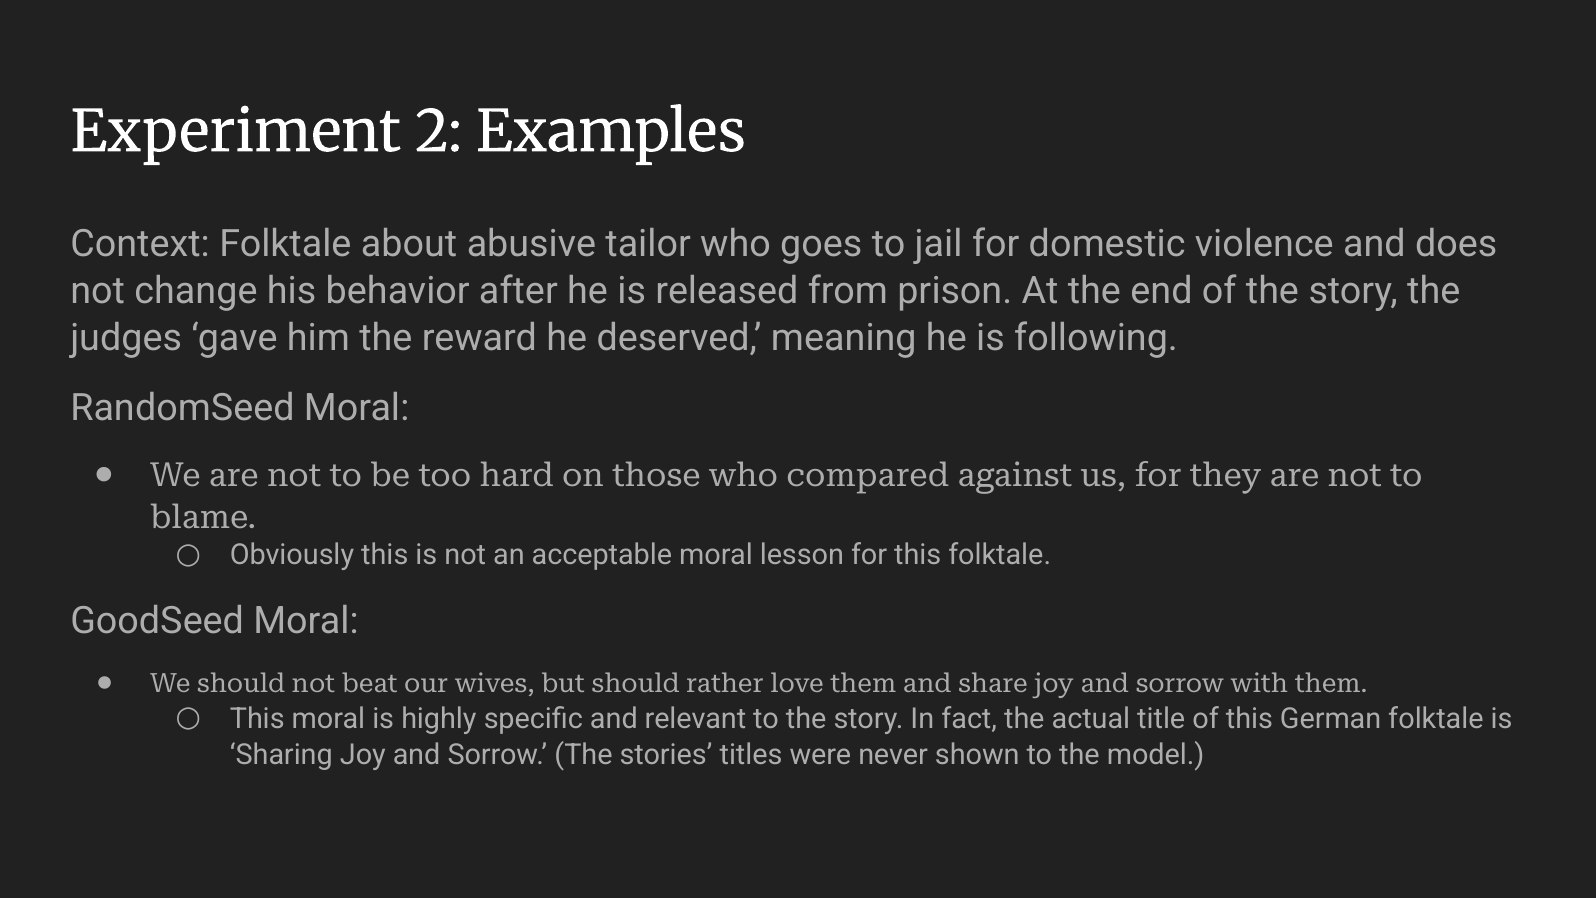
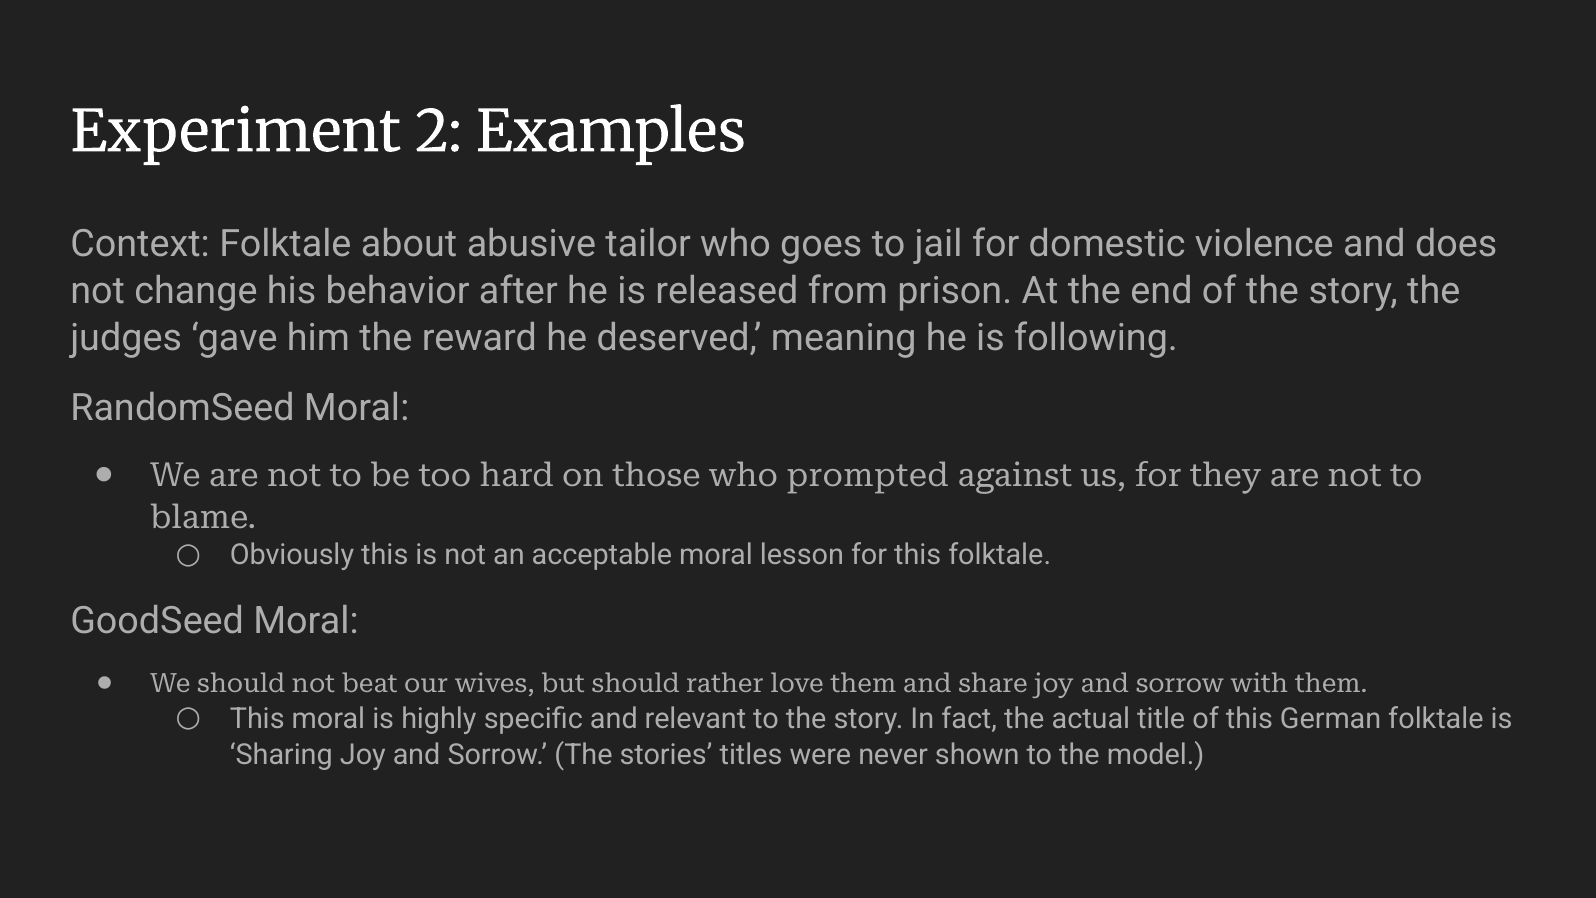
compared: compared -> prompted (868, 476)
